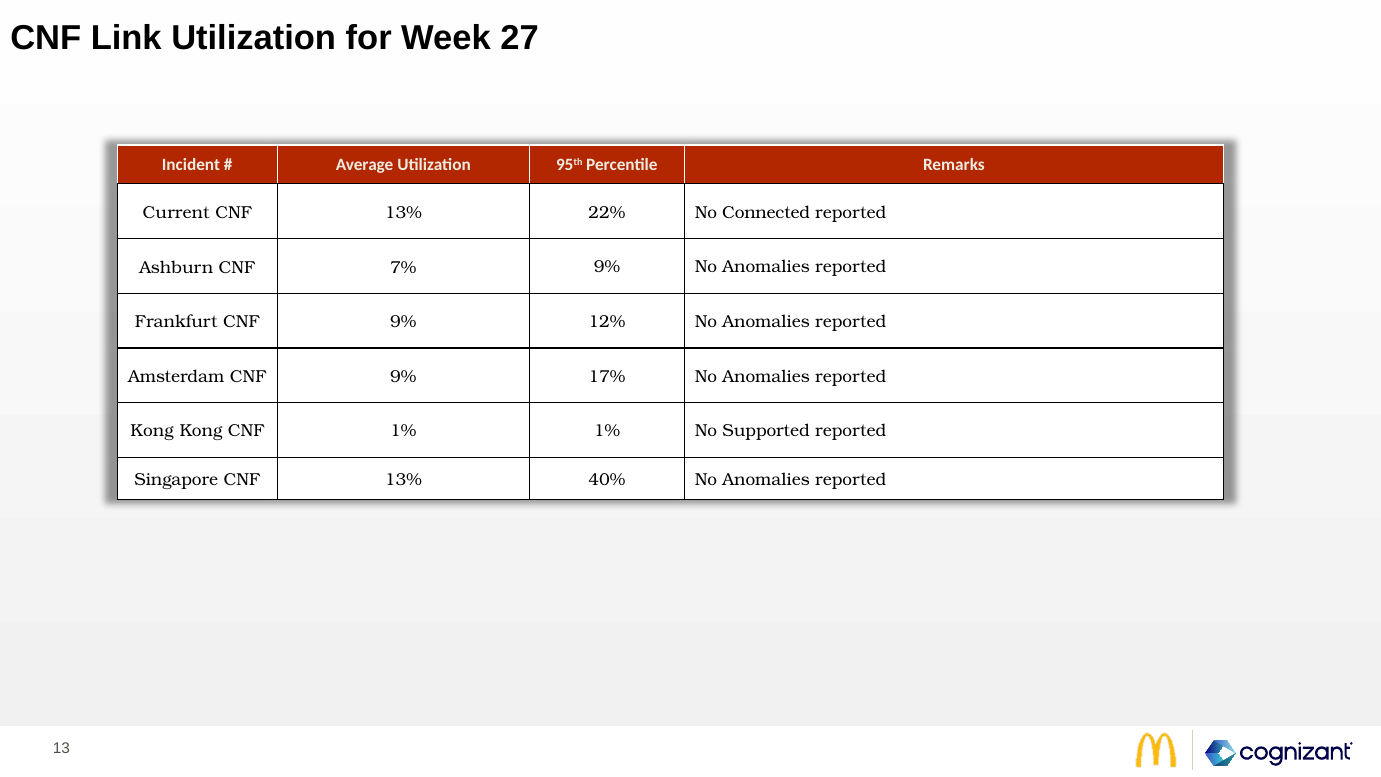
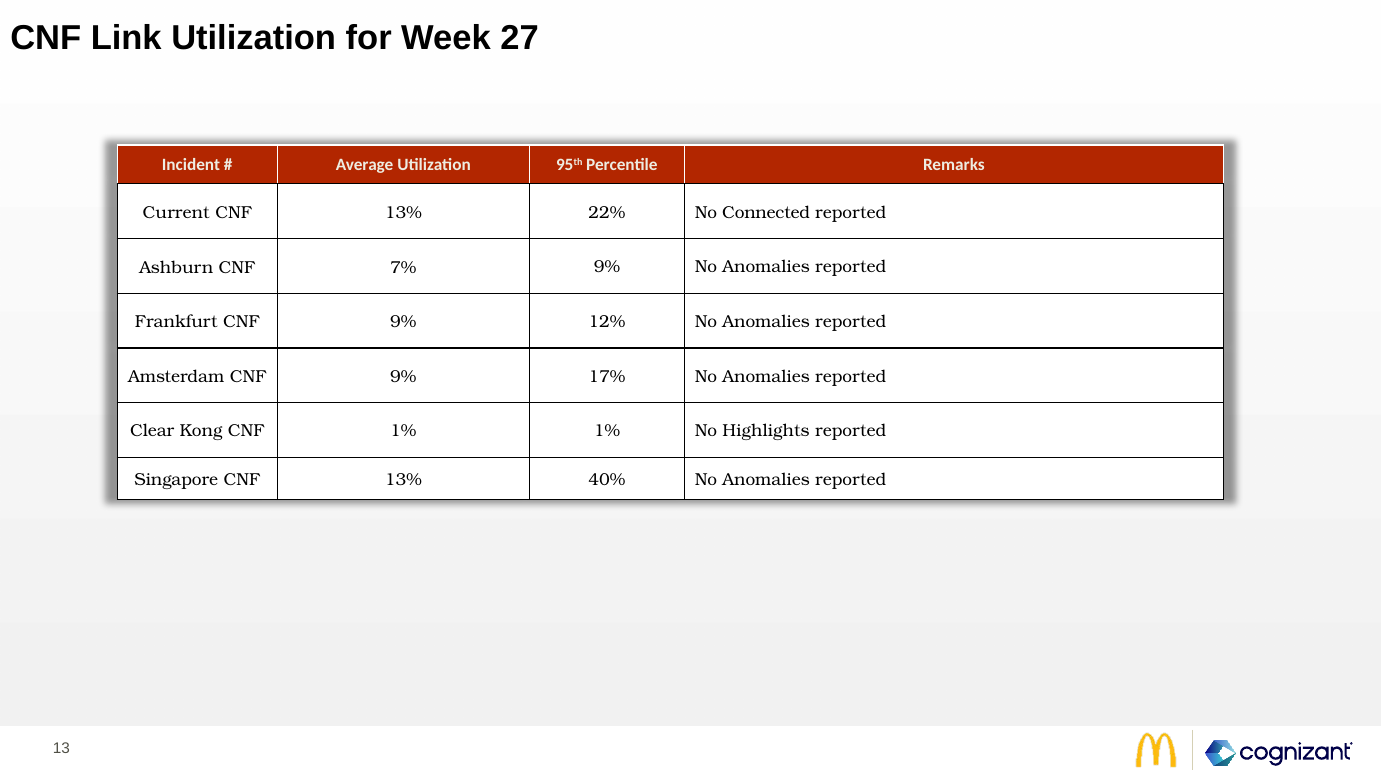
Kong: Kong -> Clear (152, 431)
Supported: Supported -> Highlights (766, 431)
